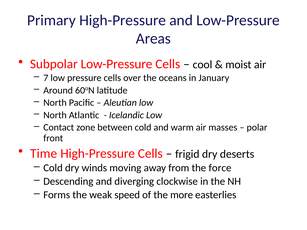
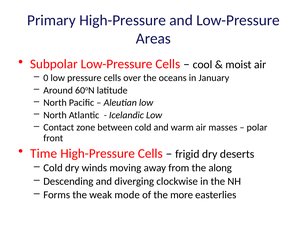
7: 7 -> 0 (46, 78)
force: force -> along (220, 168)
speed: speed -> mode (127, 195)
